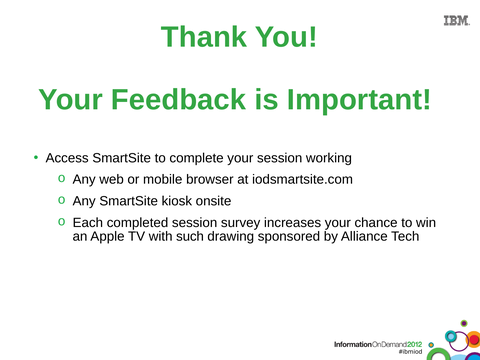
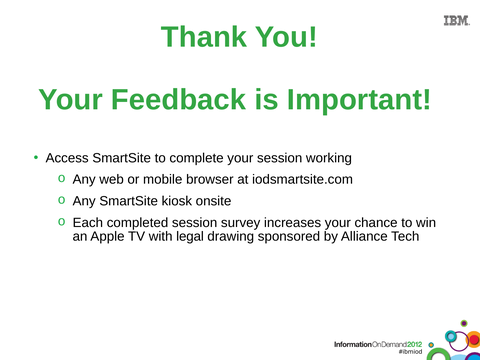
such: such -> legal (190, 236)
